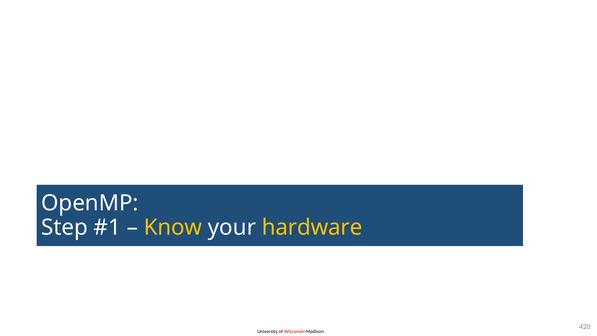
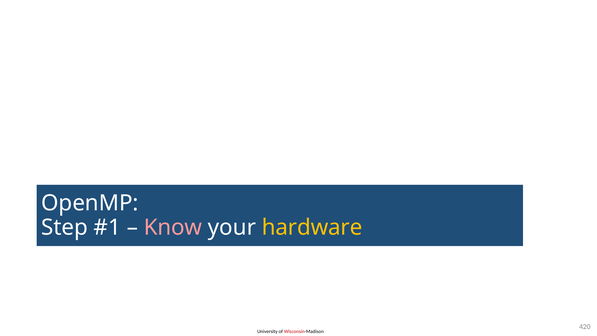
Know colour: yellow -> pink (173, 227)
